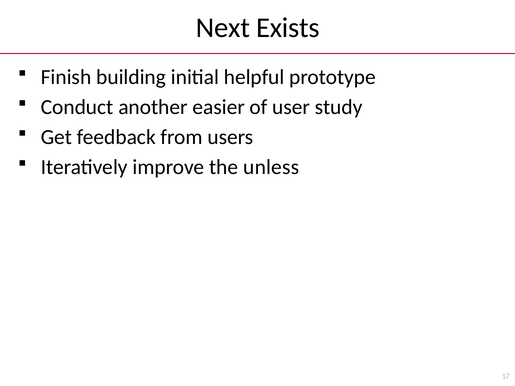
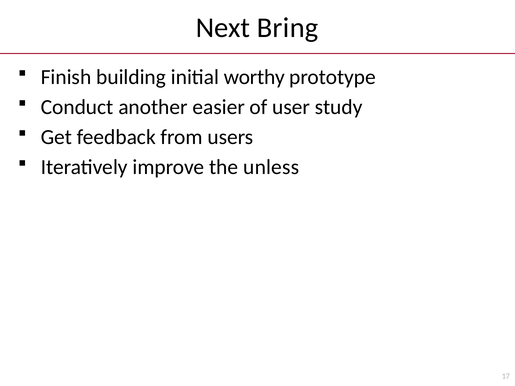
Exists: Exists -> Bring (288, 28)
helpful: helpful -> worthy (254, 77)
